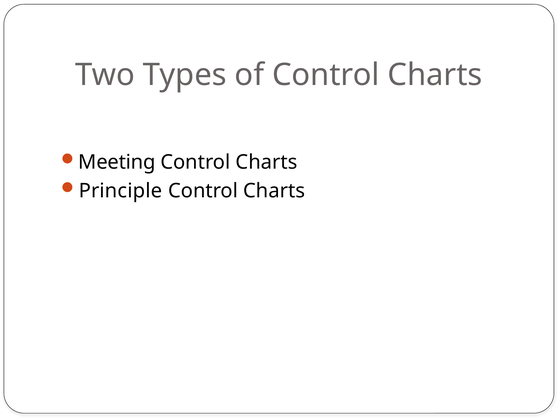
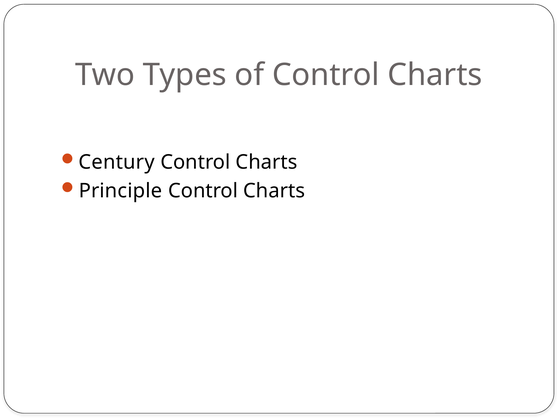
Meeting: Meeting -> Century (117, 162)
